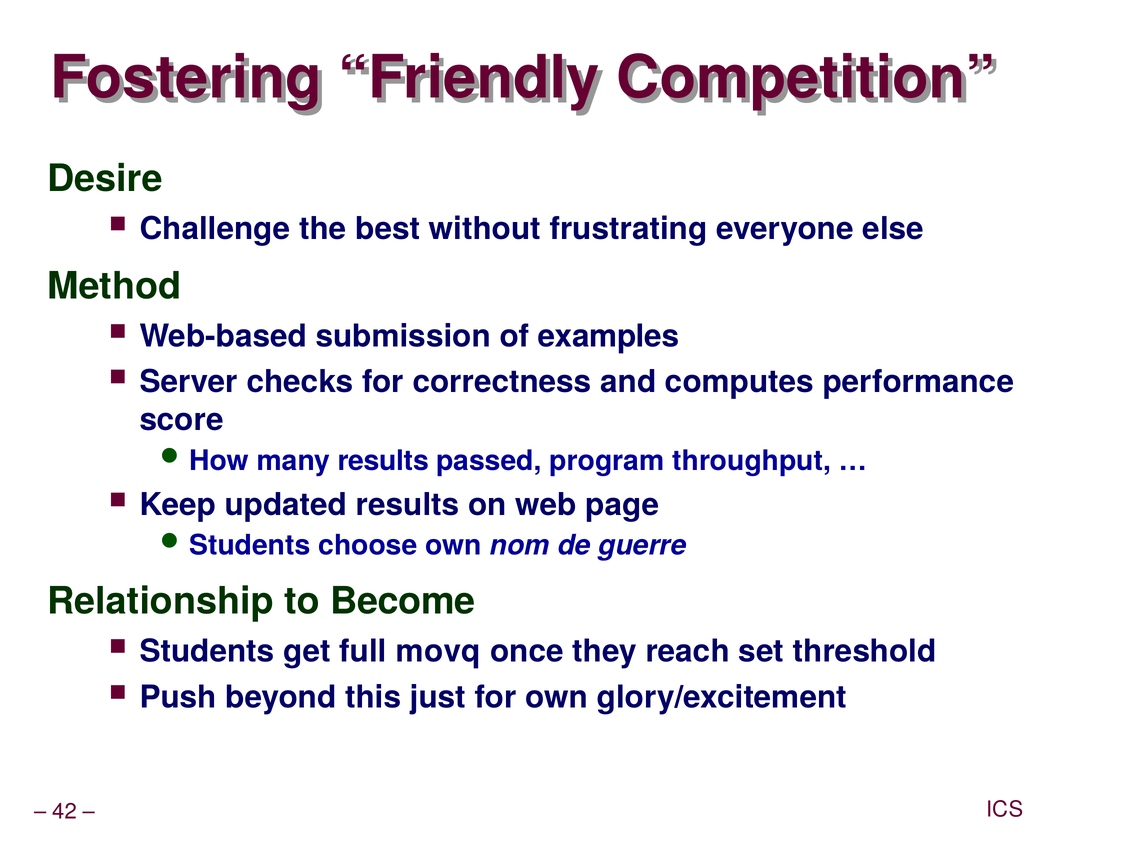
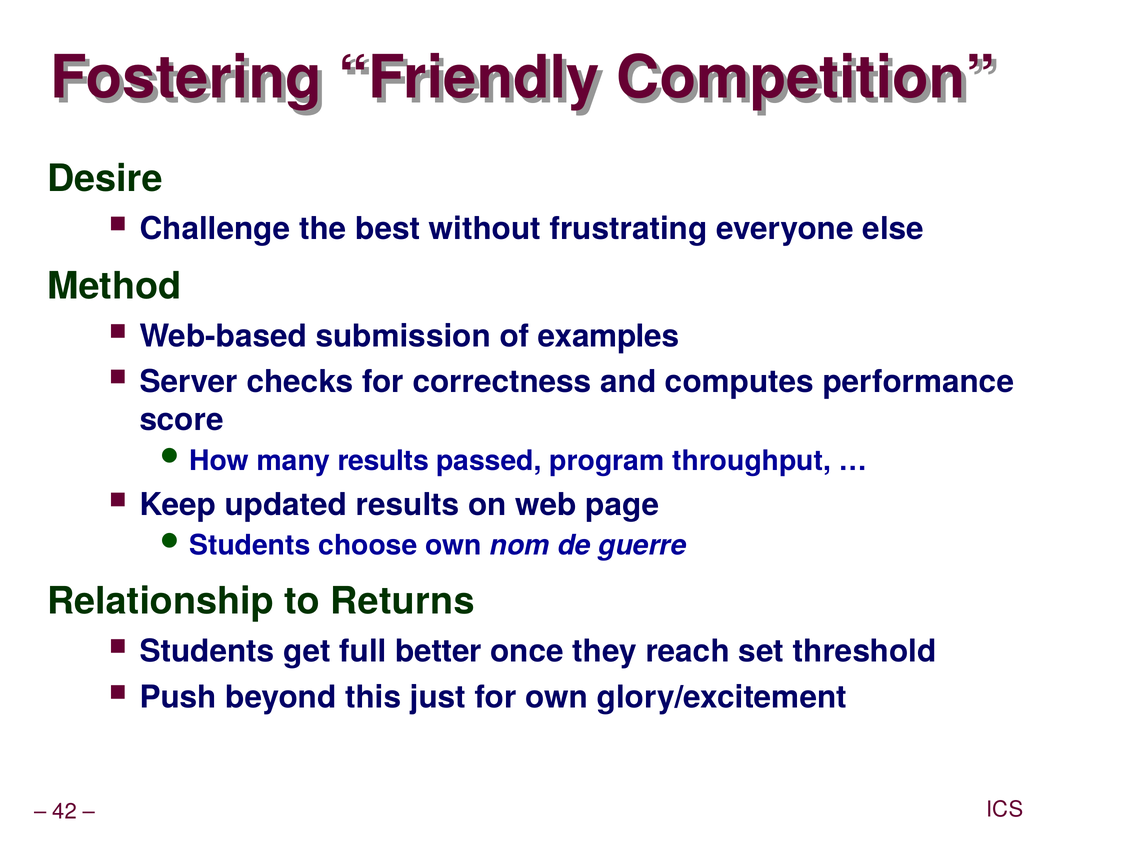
Become: Become -> Returns (402, 602)
movq: movq -> better (439, 652)
